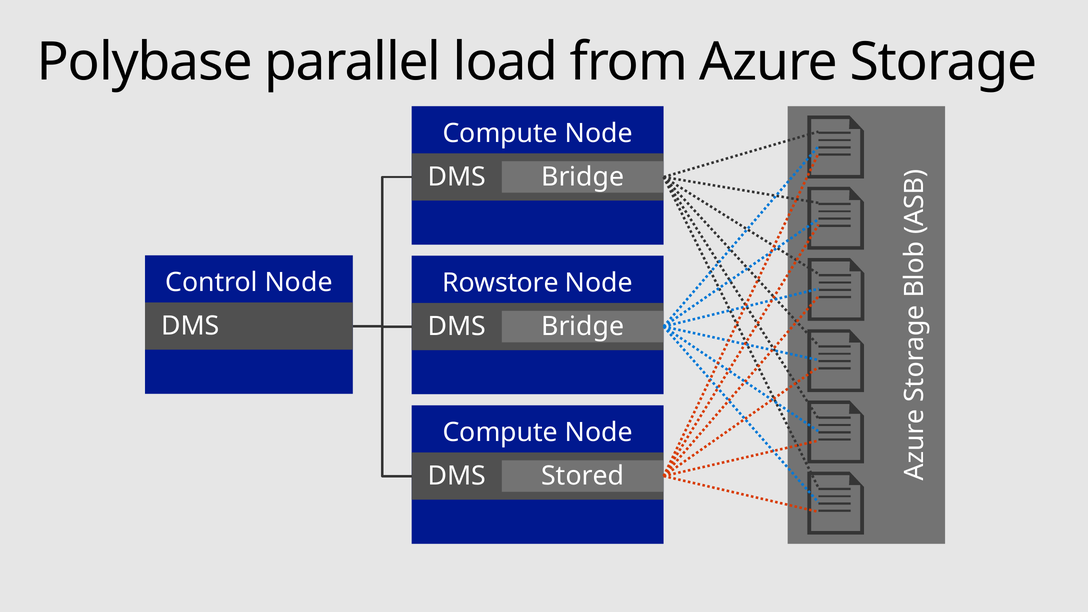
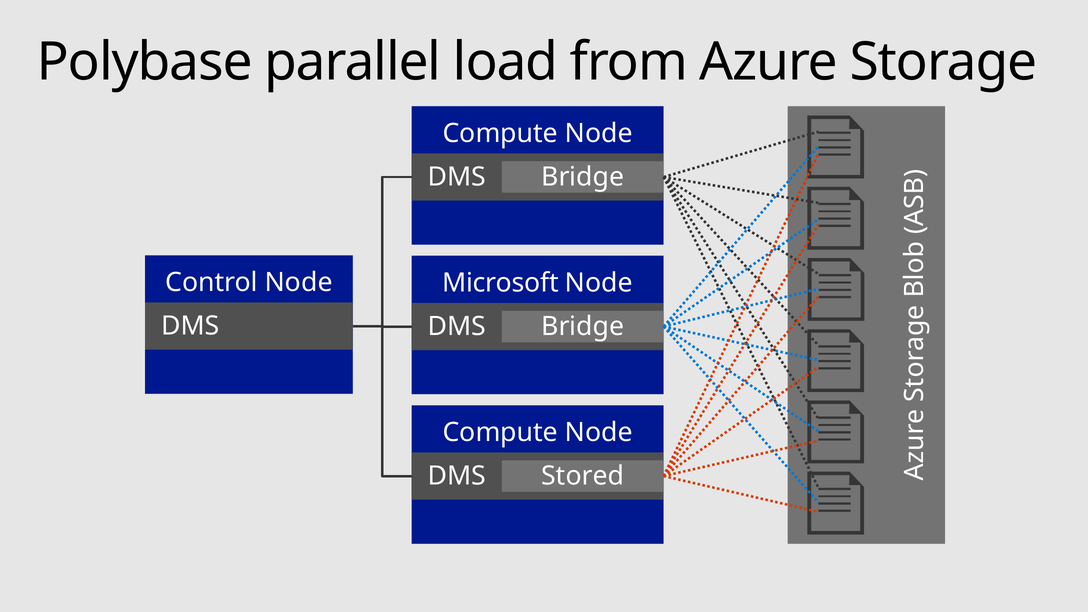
Rowstore: Rowstore -> Microsoft (500, 283)
